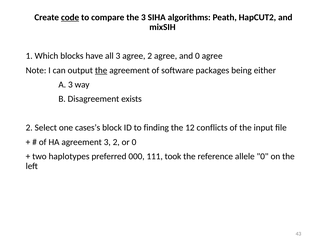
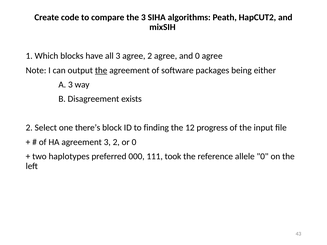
code underline: present -> none (70, 17)
cases’s: cases’s -> there’s (88, 128)
conflicts: conflicts -> progress (212, 128)
